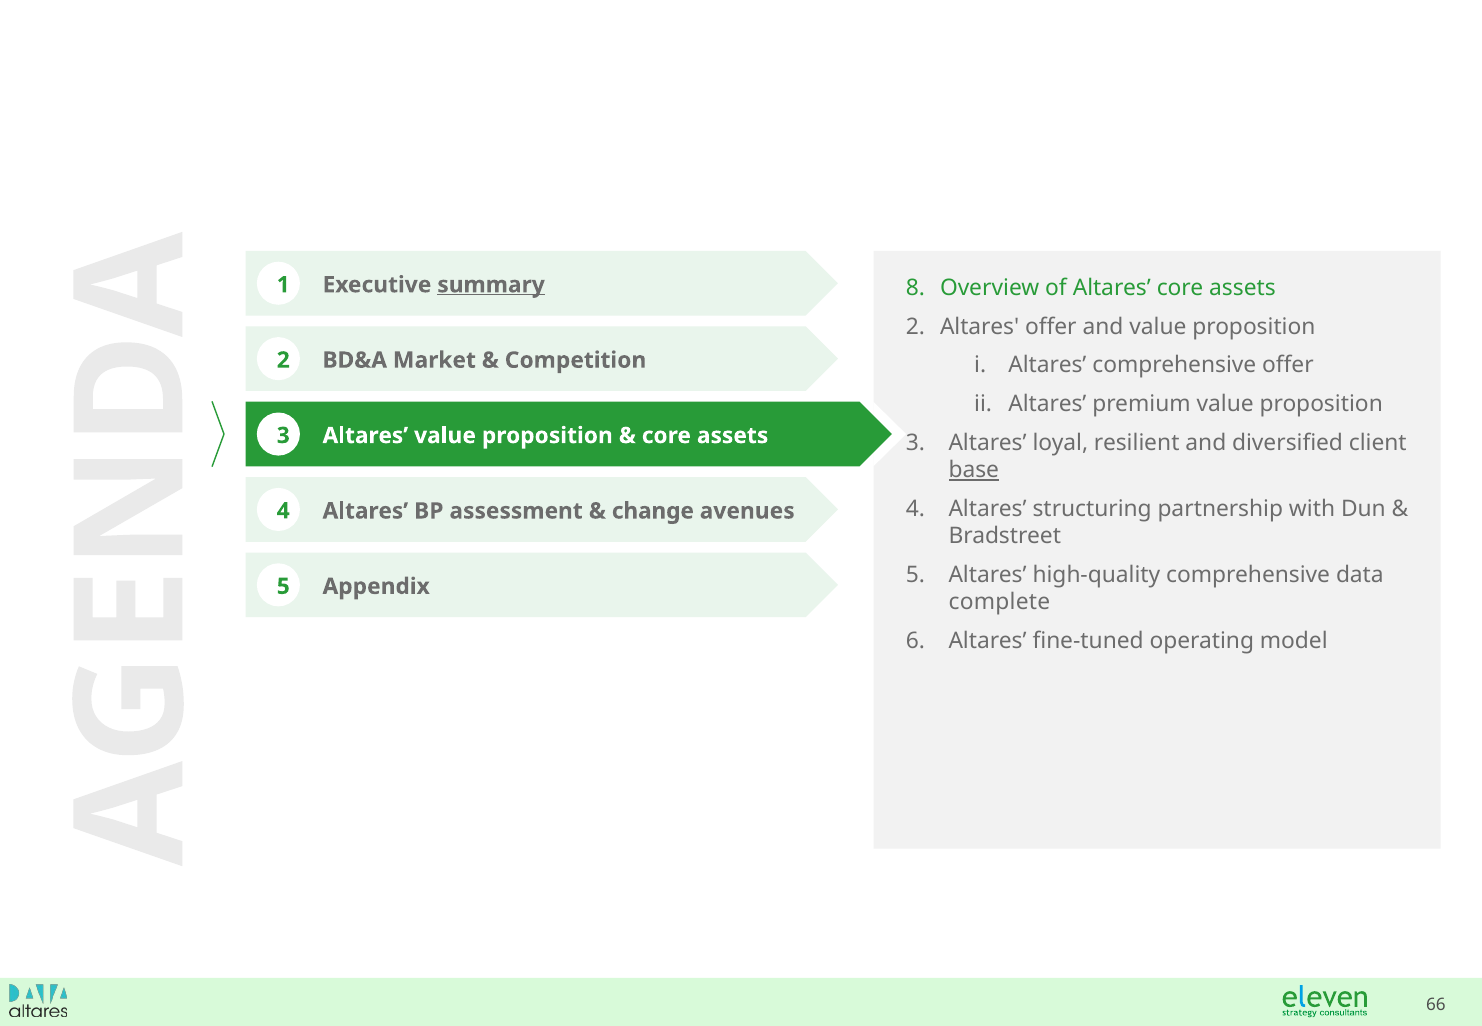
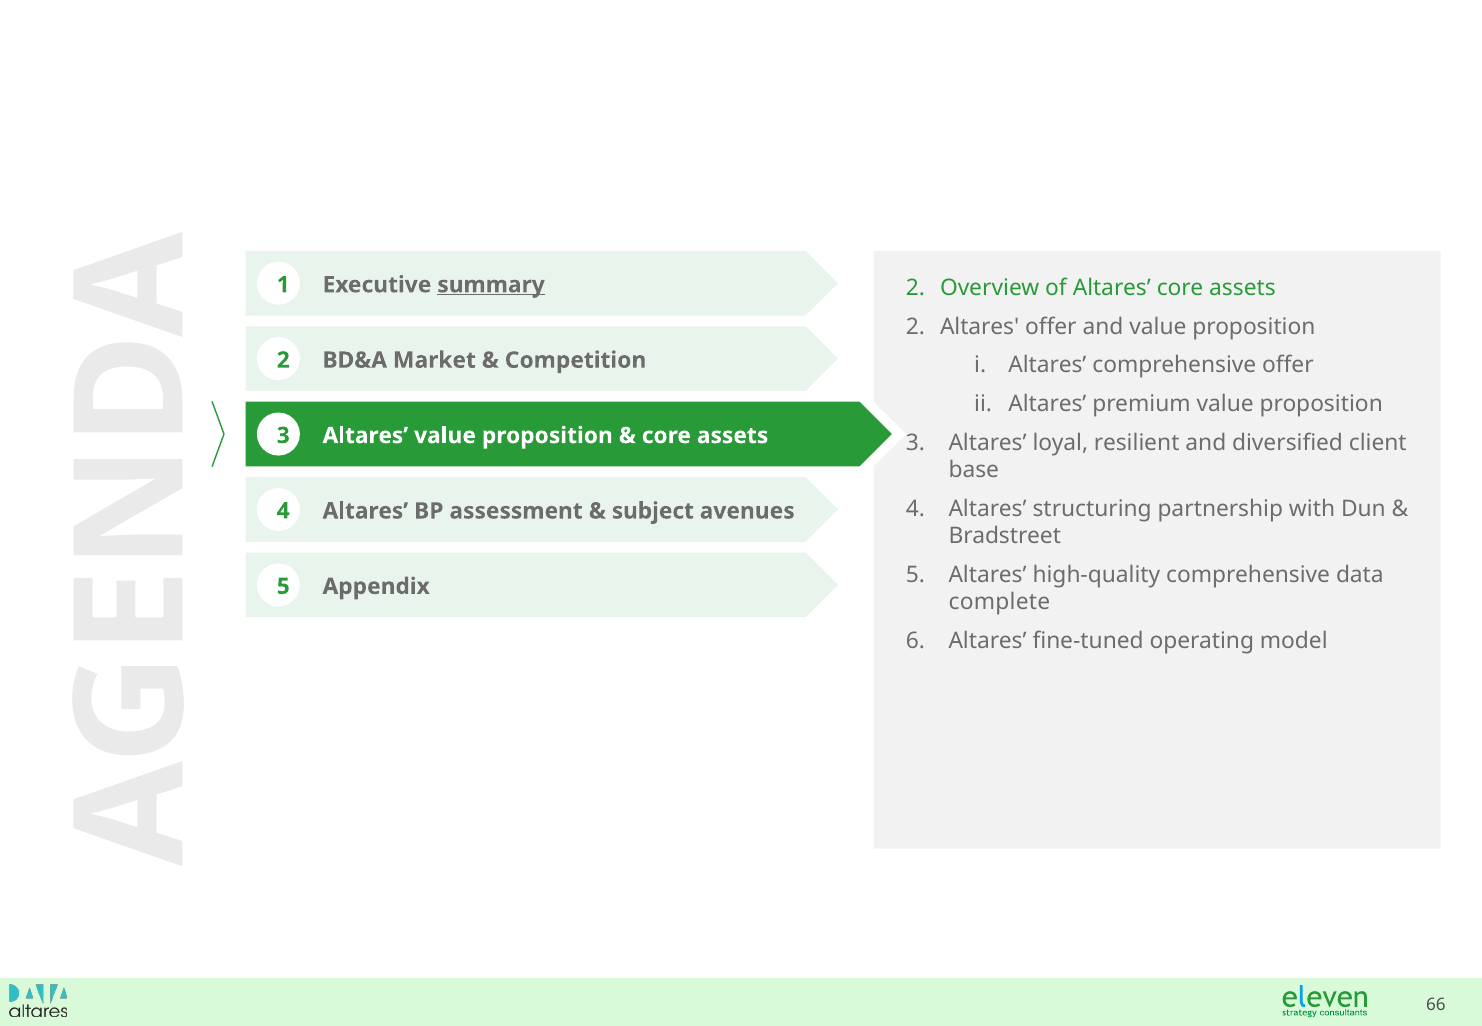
8: 8 -> 2 (915, 288)
base underline: present -> none (974, 470)
change: change -> subject (653, 511)
